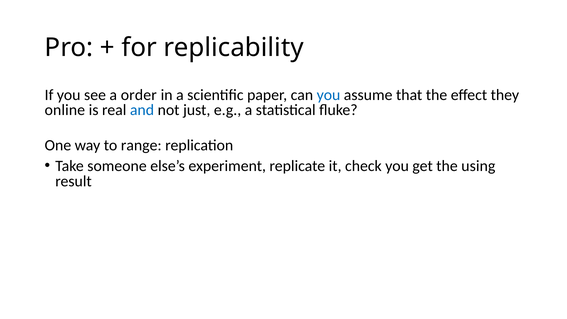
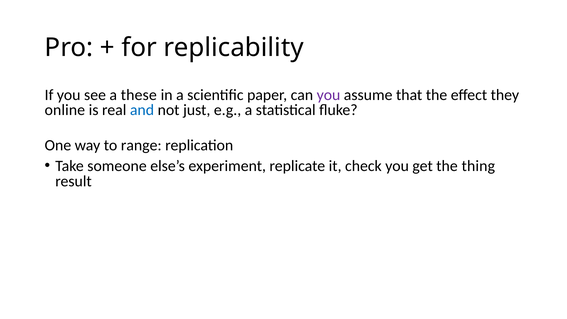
order: order -> these (139, 95)
you colour: blue -> purple (328, 95)
using: using -> thing (478, 166)
